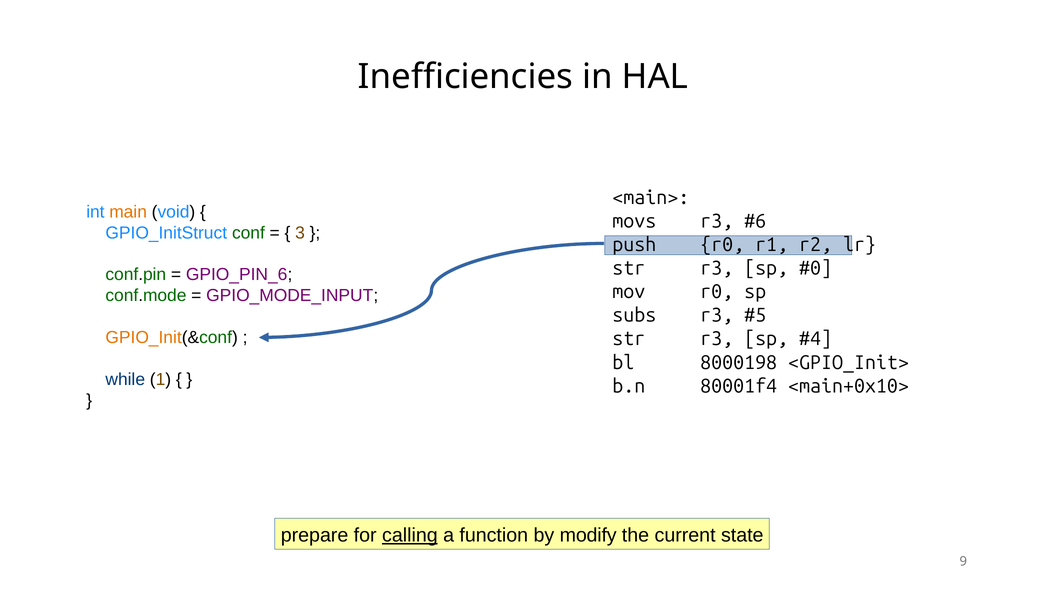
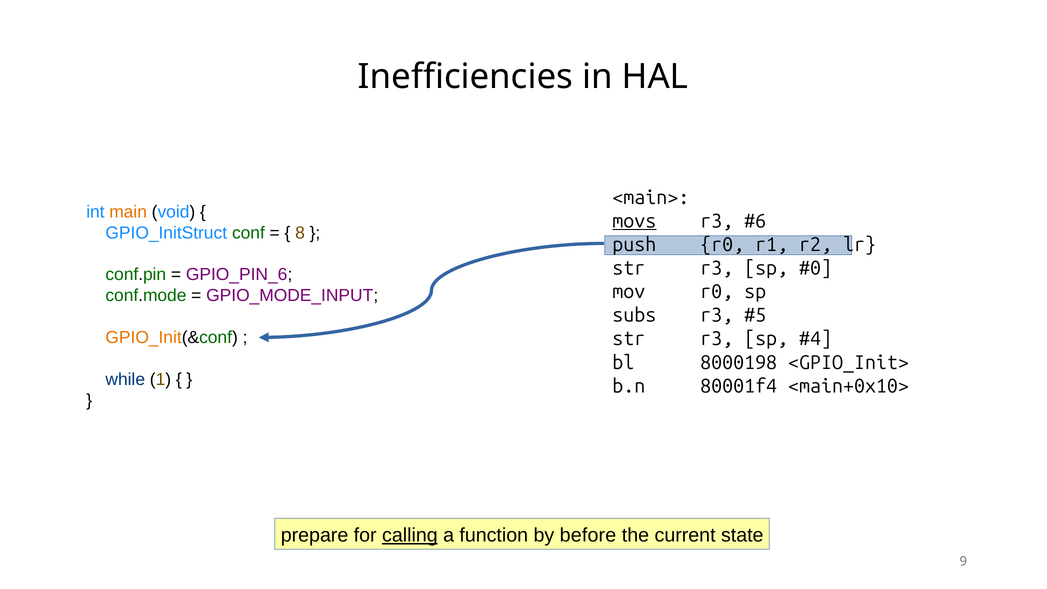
movs underline: none -> present (634, 221)
3: 3 -> 8 (300, 233)
modify: modify -> before (588, 535)
